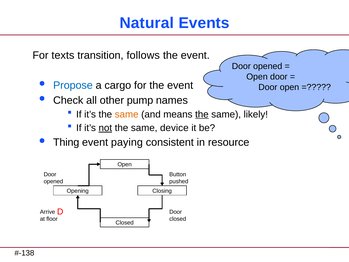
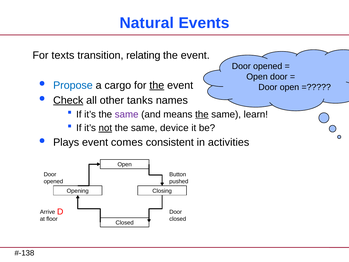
follows: follows -> relating (143, 55)
the underline: none -> present (157, 85)
Check underline: none -> present (68, 100)
pump: pump -> tanks (140, 100)
same colour: orange -> purple (127, 114)
likely: likely -> learn (256, 114)
Thing: Thing -> Plays (66, 142)
paying: paying -> comes (127, 142)
resource: resource -> activities (229, 142)
